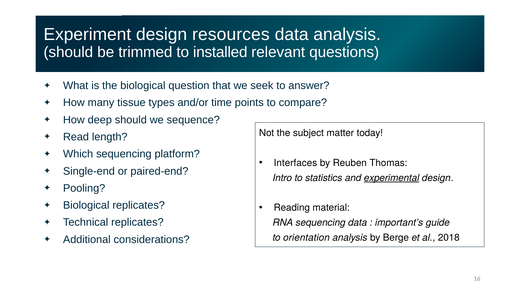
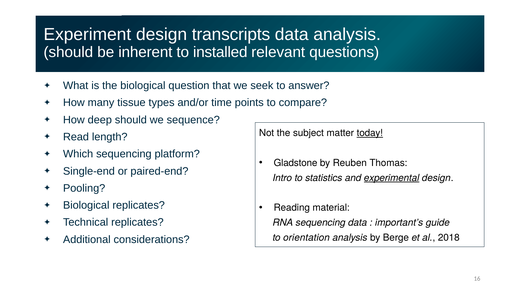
resources: resources -> transcripts (231, 35)
trimmed: trimmed -> inherent (145, 52)
today underline: none -> present (370, 133)
Interfaces: Interfaces -> Gladstone (296, 163)
